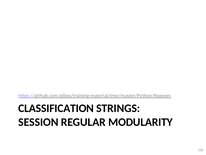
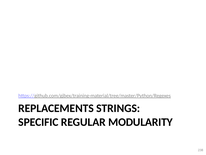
CLASSIFICATION: CLASSIFICATION -> REPLACEMENTS (56, 108)
SESSION: SESSION -> SPECIFIC (38, 122)
